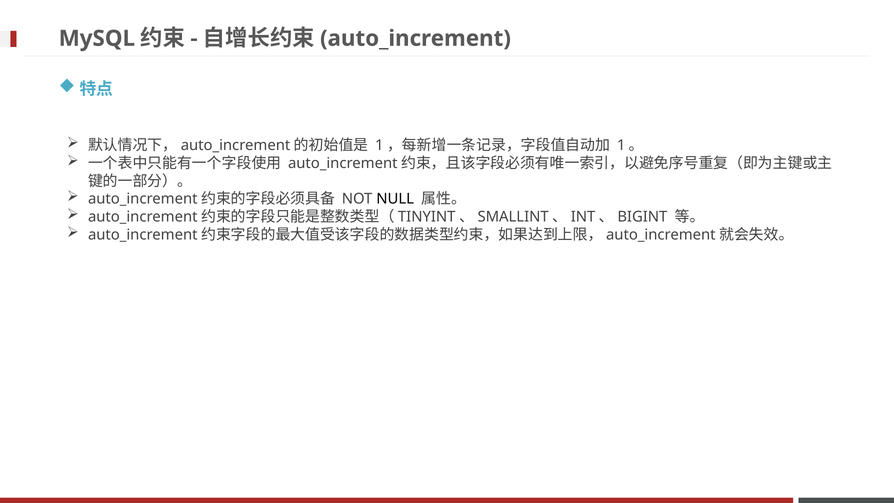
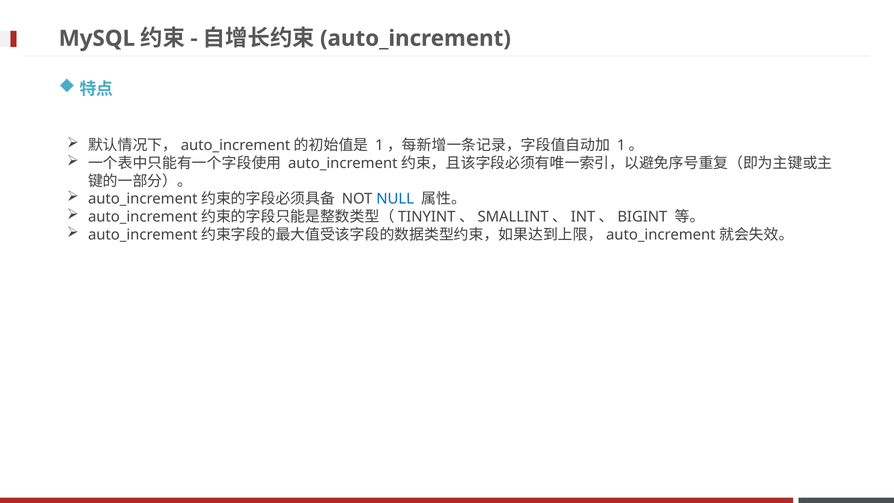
NULL colour: black -> blue (395, 199)
